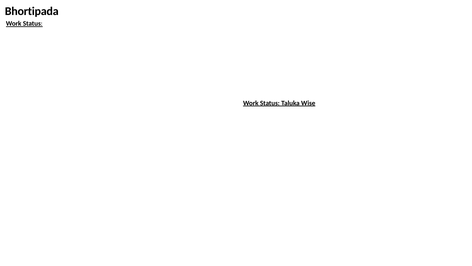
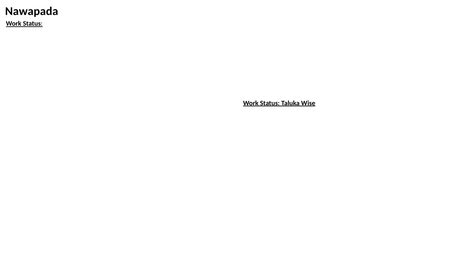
Bhortipada: Bhortipada -> Nawapada (32, 11)
